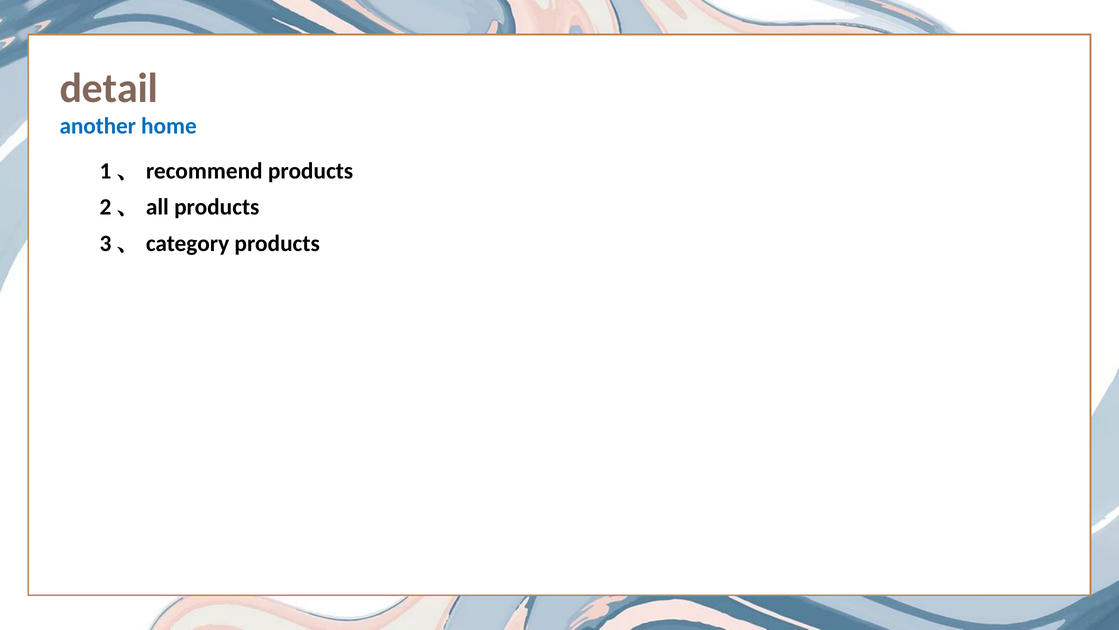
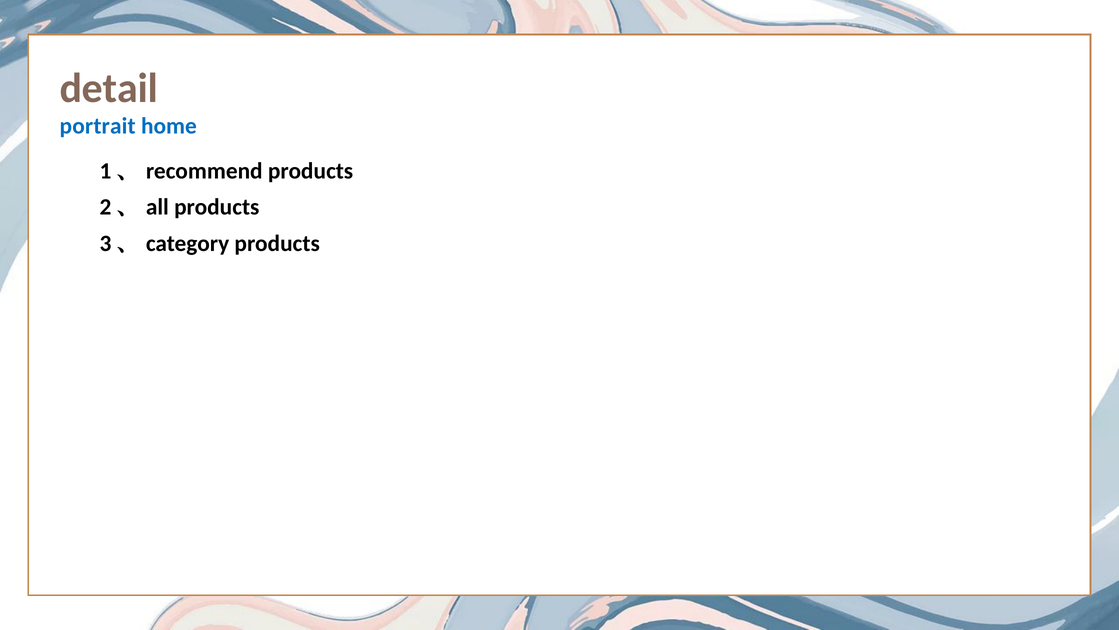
another: another -> portrait (98, 126)
